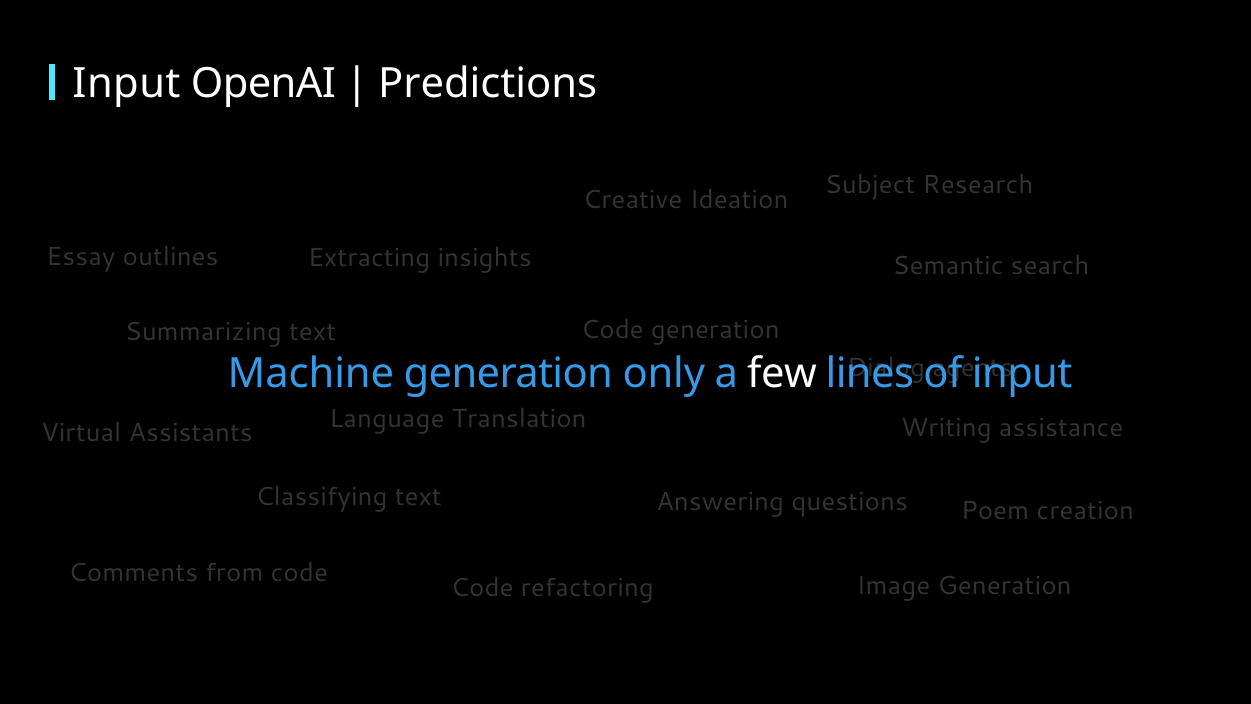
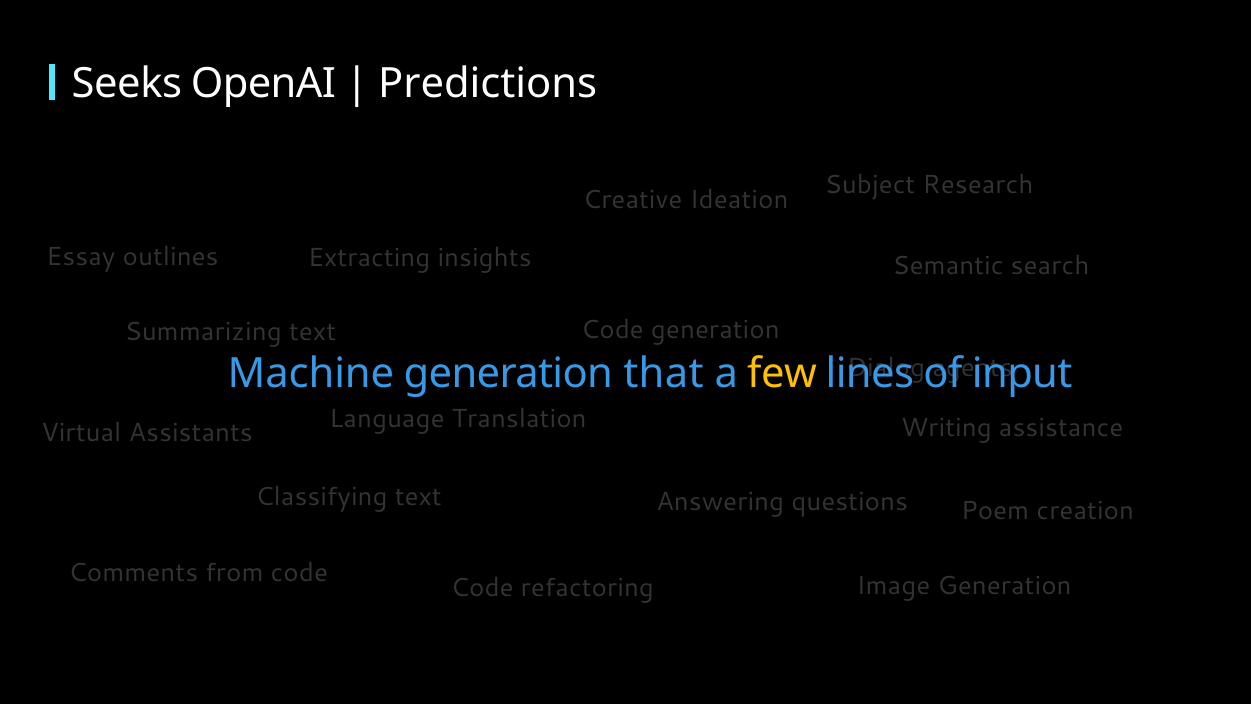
Input: Input -> Seeks (127, 84)
only: only -> that (664, 374)
few colour: white -> yellow (782, 374)
